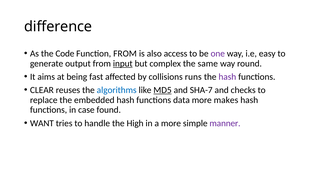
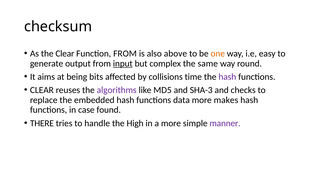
difference: difference -> checksum (58, 27)
the Code: Code -> Clear (65, 53)
access: access -> above (175, 53)
one colour: purple -> orange (218, 53)
fast: fast -> bits (96, 77)
runs: runs -> time (193, 77)
algorithms colour: blue -> purple (117, 90)
MD5 underline: present -> none (163, 90)
SHA-7: SHA-7 -> SHA-3 (201, 90)
WANT: WANT -> THERE (42, 123)
